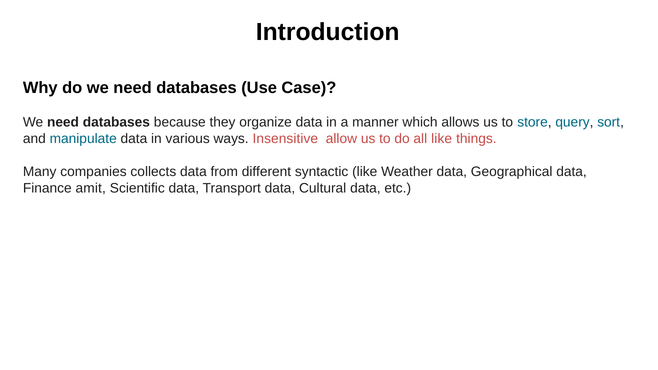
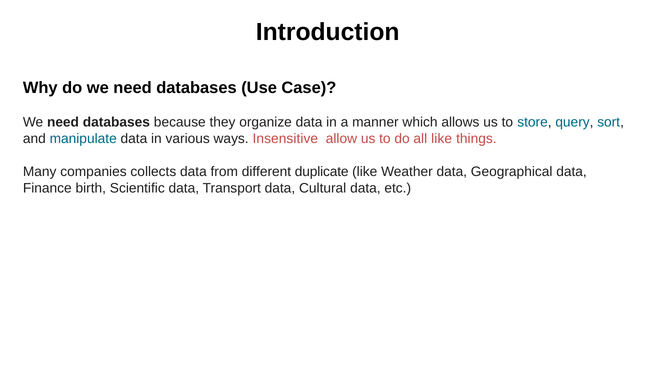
syntactic: syntactic -> duplicate (322, 172)
amit: amit -> birth (91, 188)
